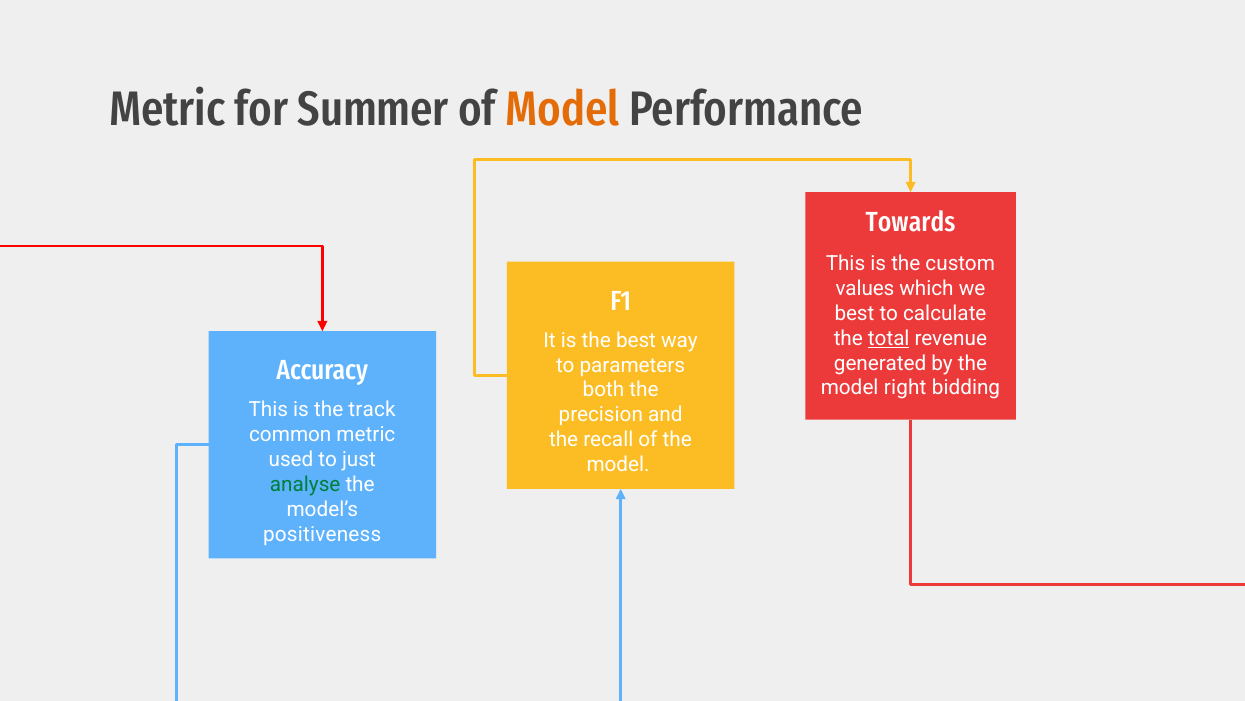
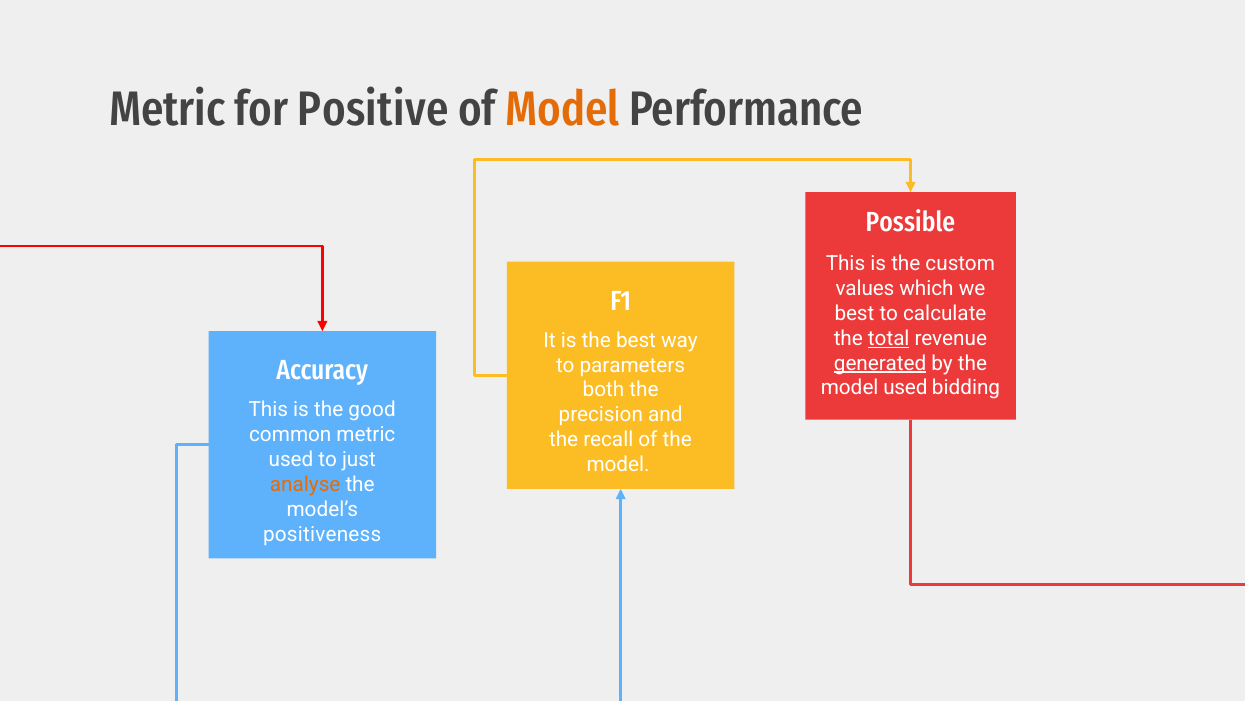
Summer: Summer -> Positive (373, 109)
Towards: Towards -> Possible (910, 222)
generated underline: none -> present (880, 363)
model right: right -> used (905, 388)
track: track -> good (372, 409)
analyse colour: green -> orange (305, 484)
